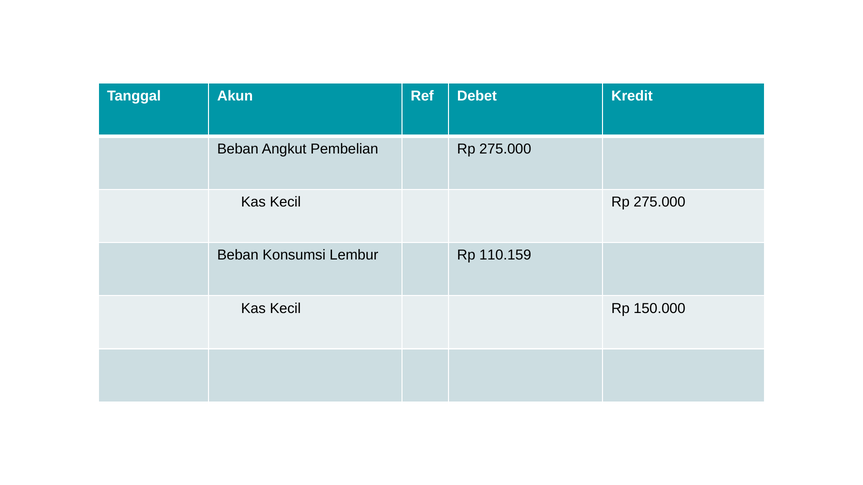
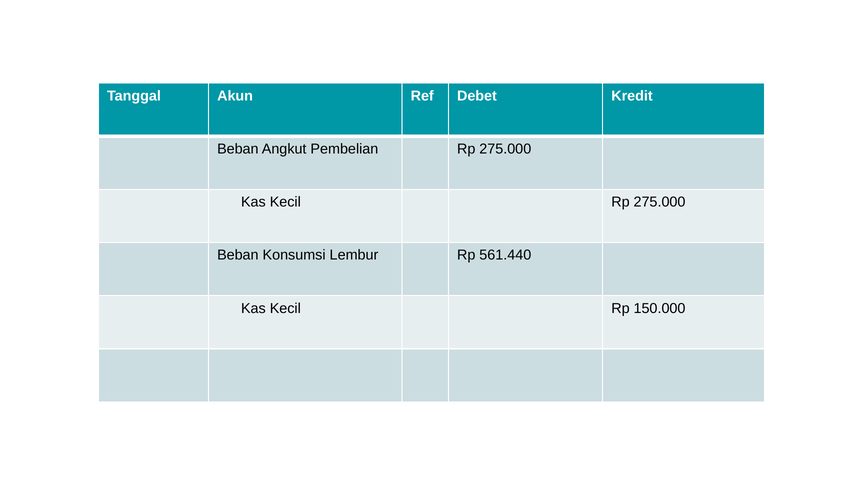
110.159: 110.159 -> 561.440 (505, 255)
